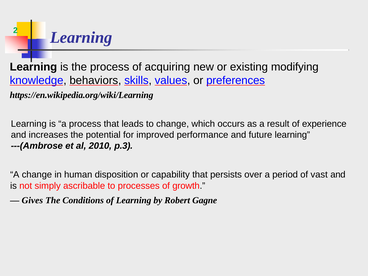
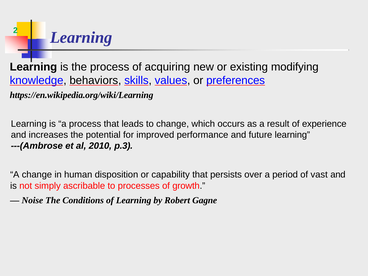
Gives: Gives -> Noise (32, 200)
